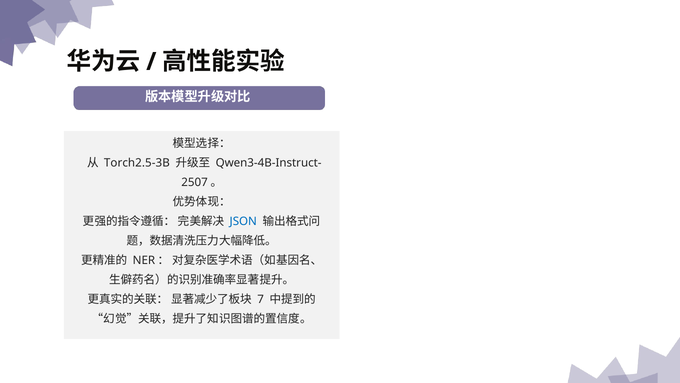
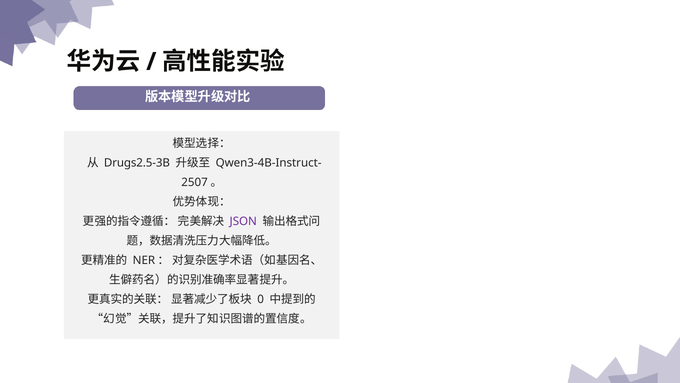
Torch2.5-3B: Torch2.5-3B -> Drugs2.5-3B (137, 163)
JSON colour: blue -> purple (243, 221)
7: 7 -> 0 (261, 299)
